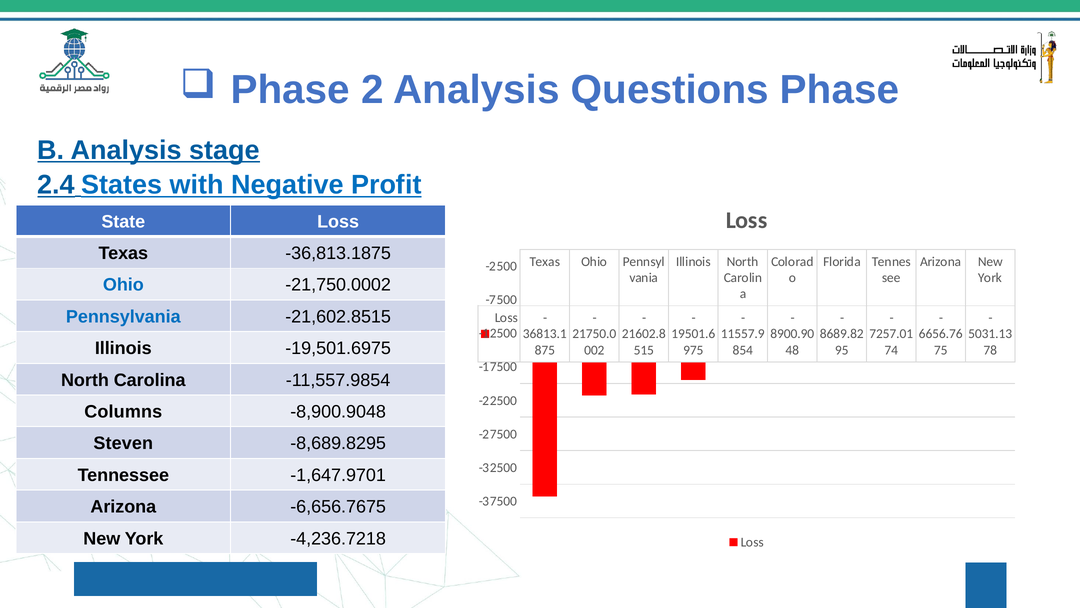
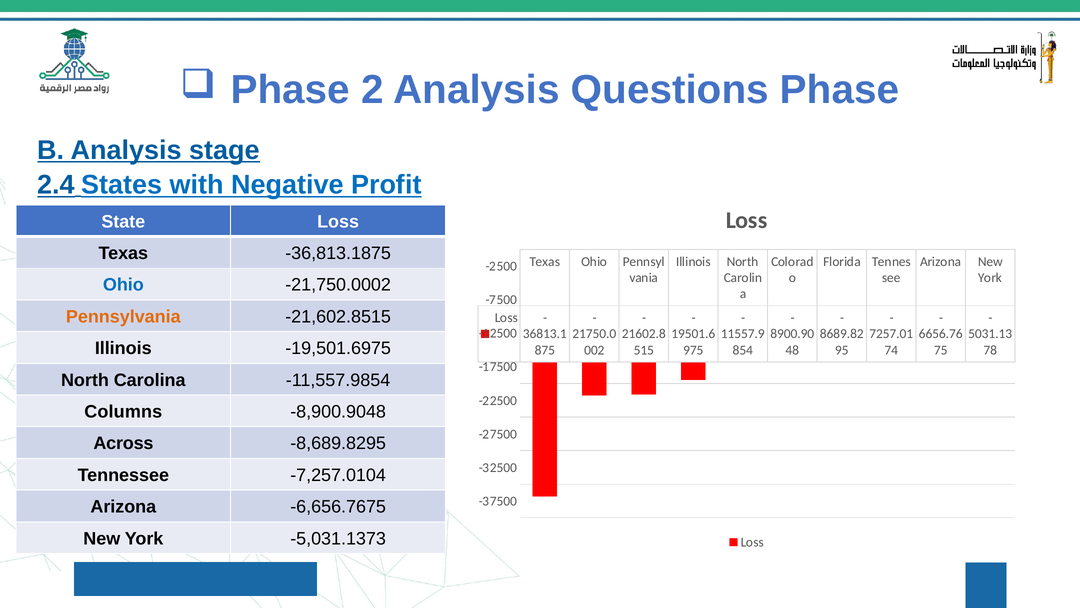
Pennsylvania colour: blue -> orange (123, 316)
Steven: Steven -> Across (123, 443)
-1,647.9701: -1,647.9701 -> -7,257.0104 (338, 475)
-4,236.7218: -4,236.7218 -> -5,031.1373 (338, 538)
